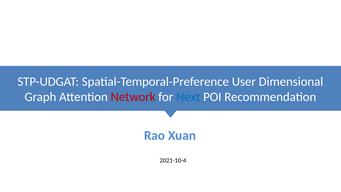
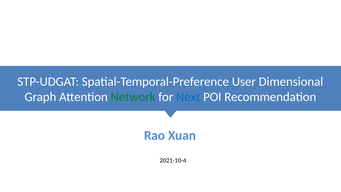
Network colour: red -> green (133, 97)
